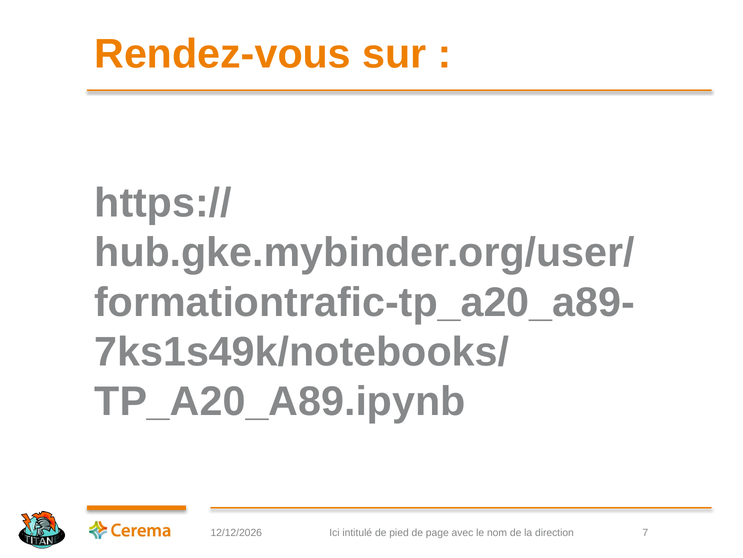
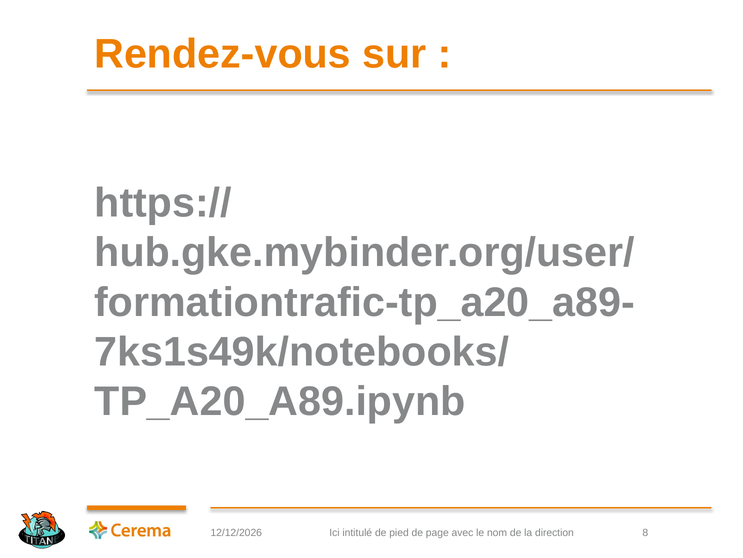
7: 7 -> 8 (645, 532)
